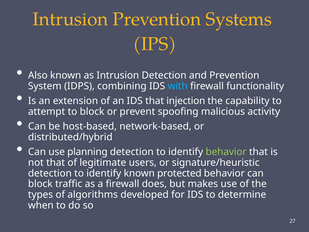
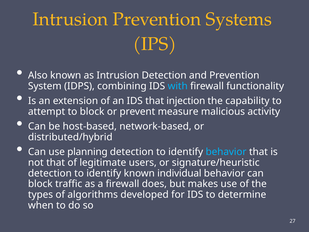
spoofing: spoofing -> measure (178, 111)
behavior colour: light green -> light blue (226, 152)
protected: protected -> individual (179, 173)
